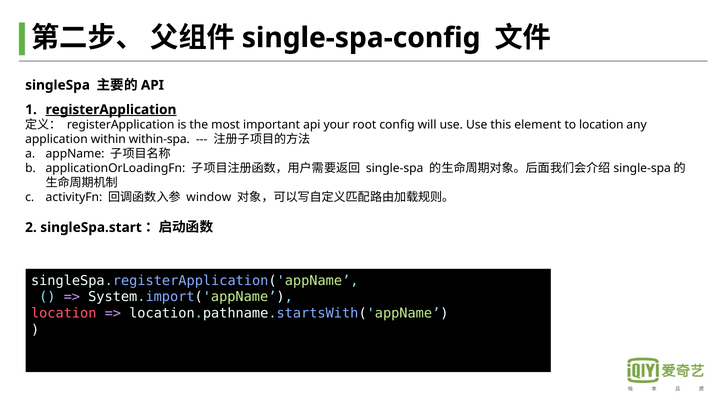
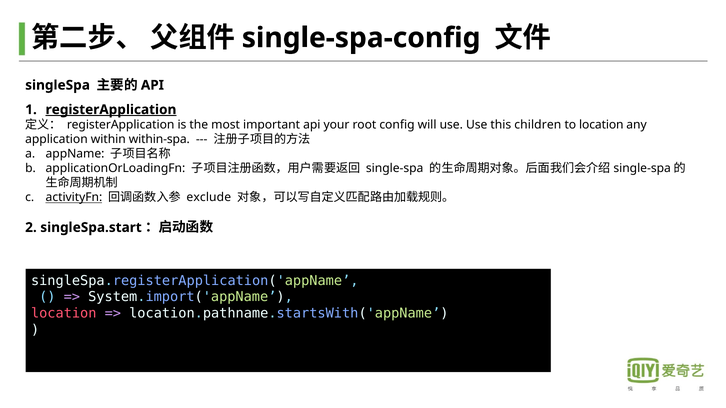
element: element -> children (538, 125)
activityFn underline: none -> present (74, 198)
window: window -> exclude (209, 198)
